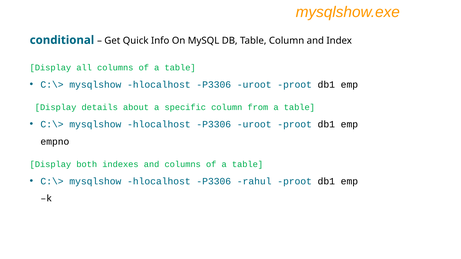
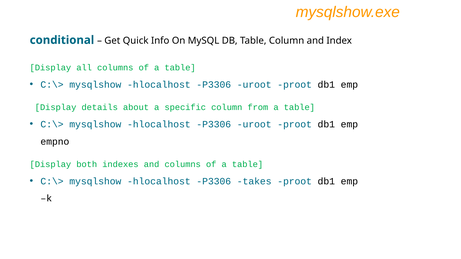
rahul: rahul -> takes (254, 181)
